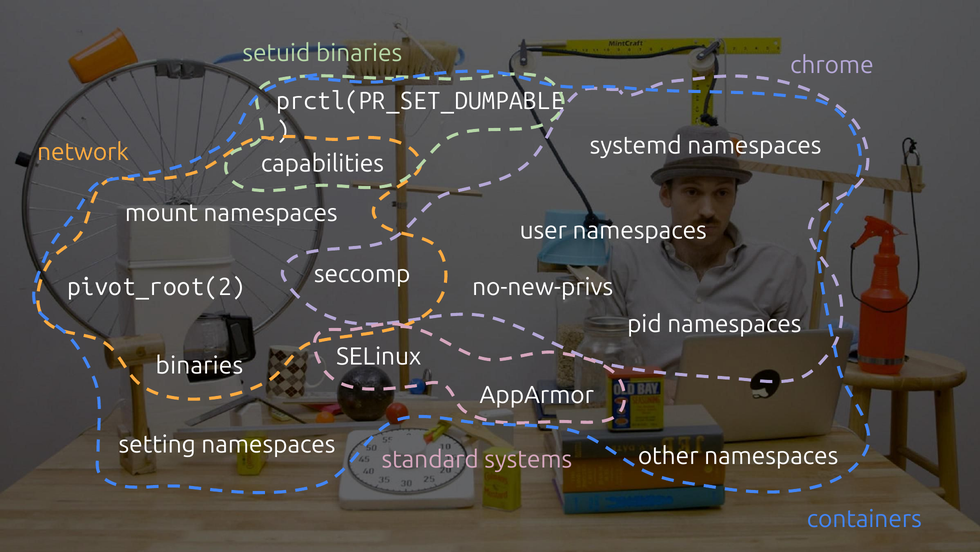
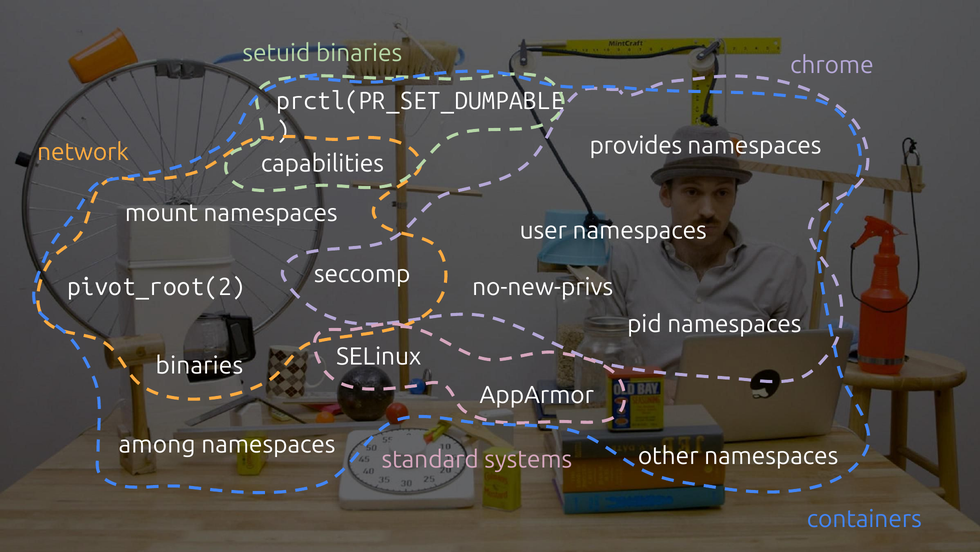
systemd: systemd -> provides (636, 146)
setting: setting -> among (157, 444)
